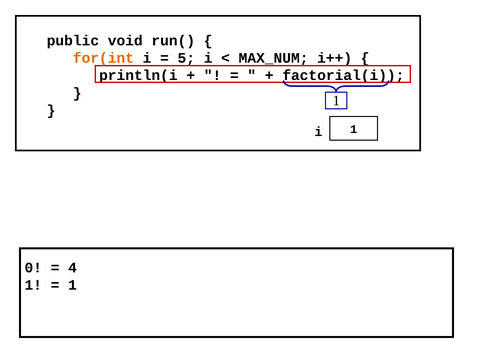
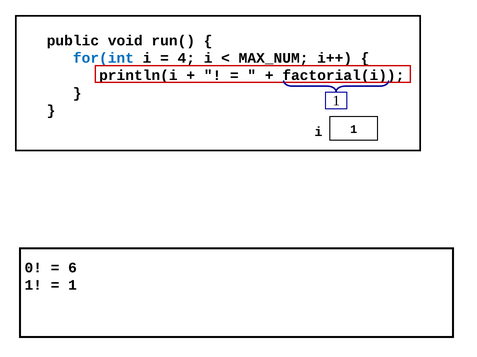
for(int colour: orange -> blue (103, 58)
5: 5 -> 4 (186, 58)
4: 4 -> 6 (73, 268)
